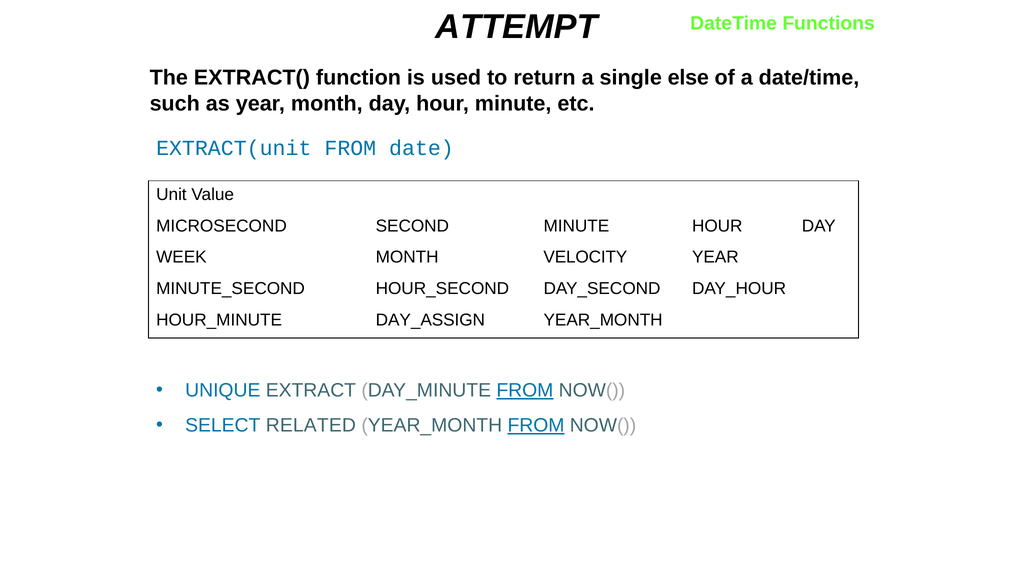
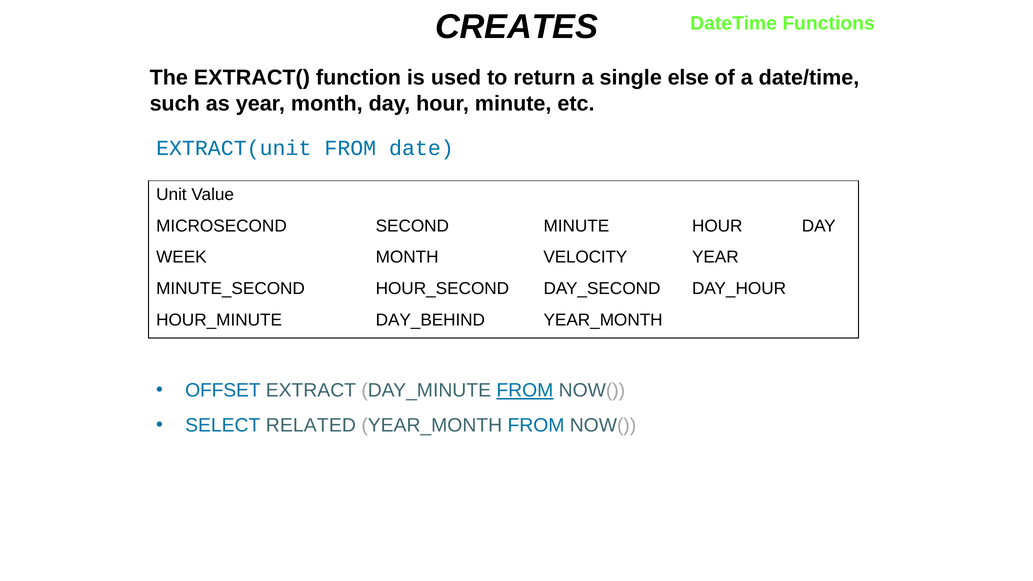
ATTEMPT: ATTEMPT -> CREATES (517, 27)
DAY_ASSIGN: DAY_ASSIGN -> DAY_BEHIND (430, 320)
UNIQUE: UNIQUE -> OFFSET (223, 391)
FROM underline: present -> none (536, 425)
